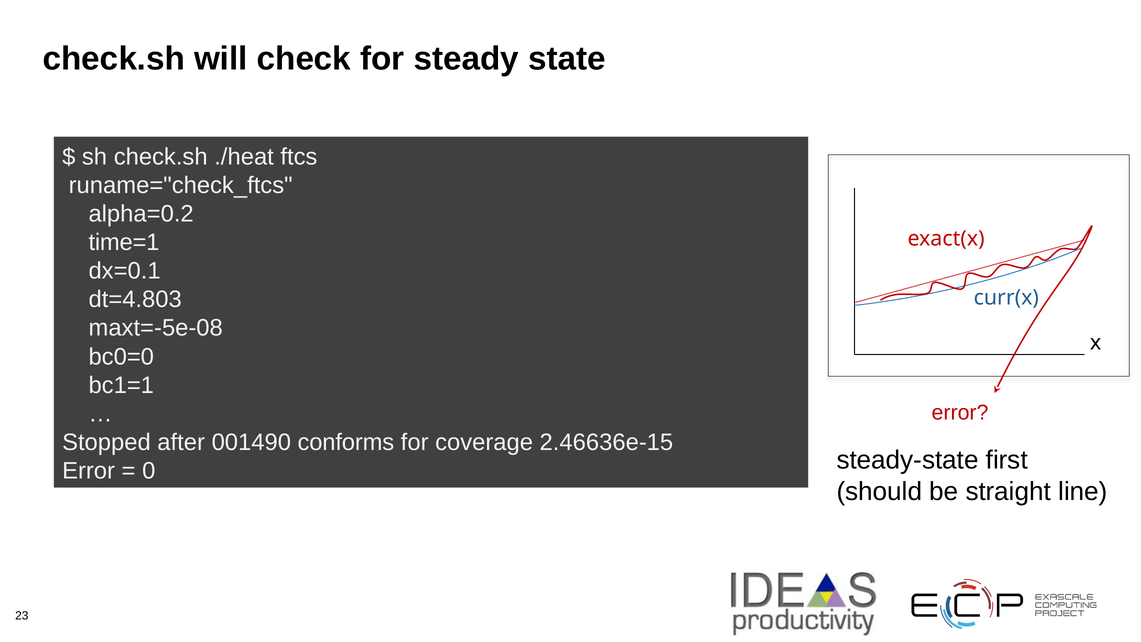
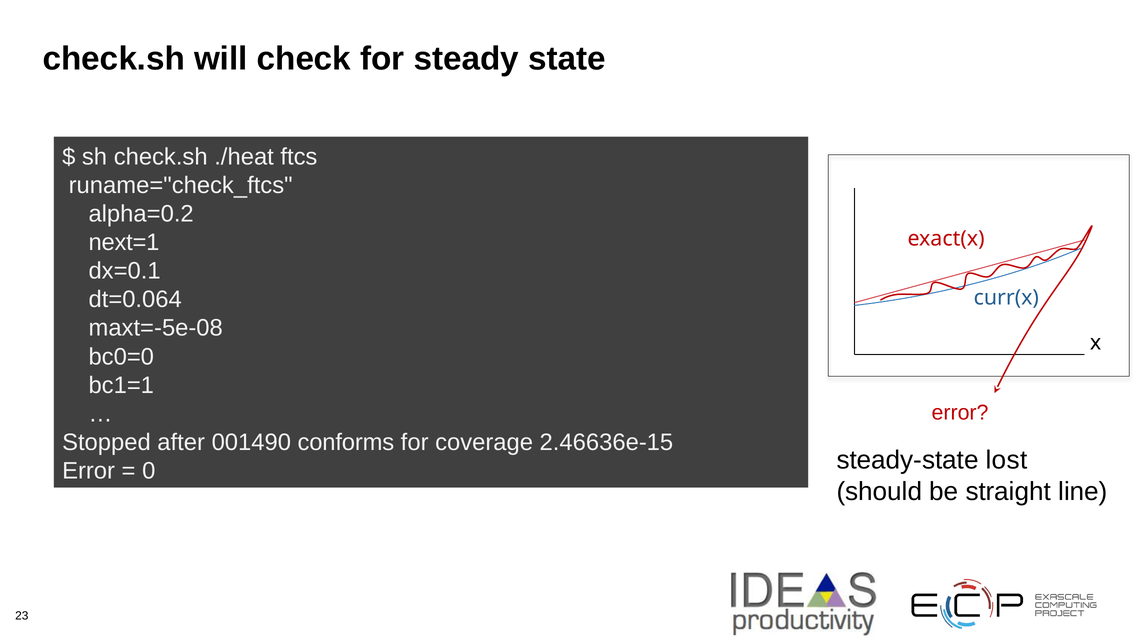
time=1: time=1 -> next=1 (124, 242)
dt=4.803: dt=4.803 -> dt=0.064 (135, 300)
first: first -> lost (1007, 460)
